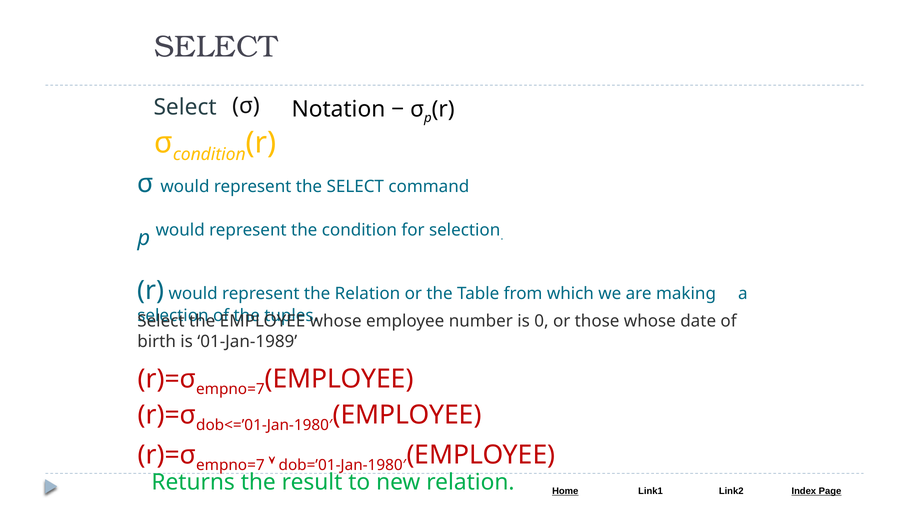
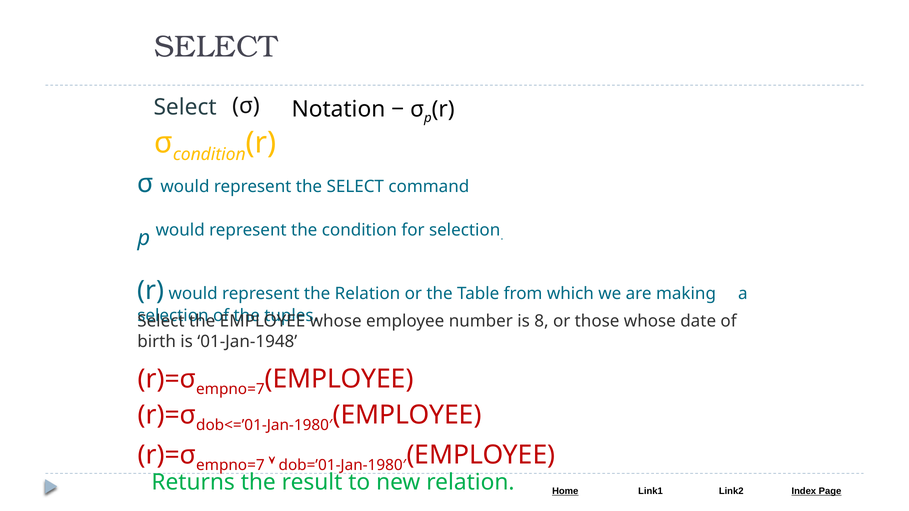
0: 0 -> 8 (541, 322)
01-Jan-1989: 01-Jan-1989 -> 01-Jan-1948 (247, 342)
